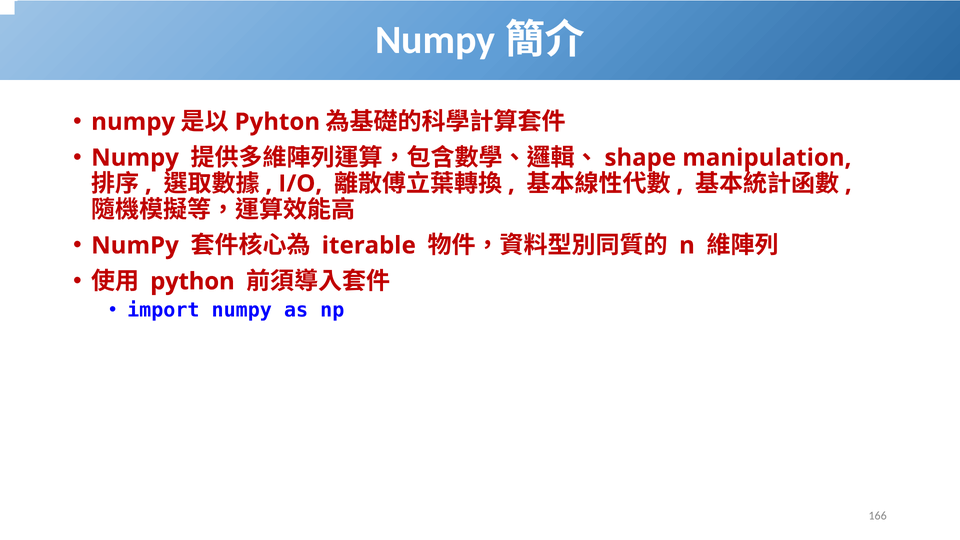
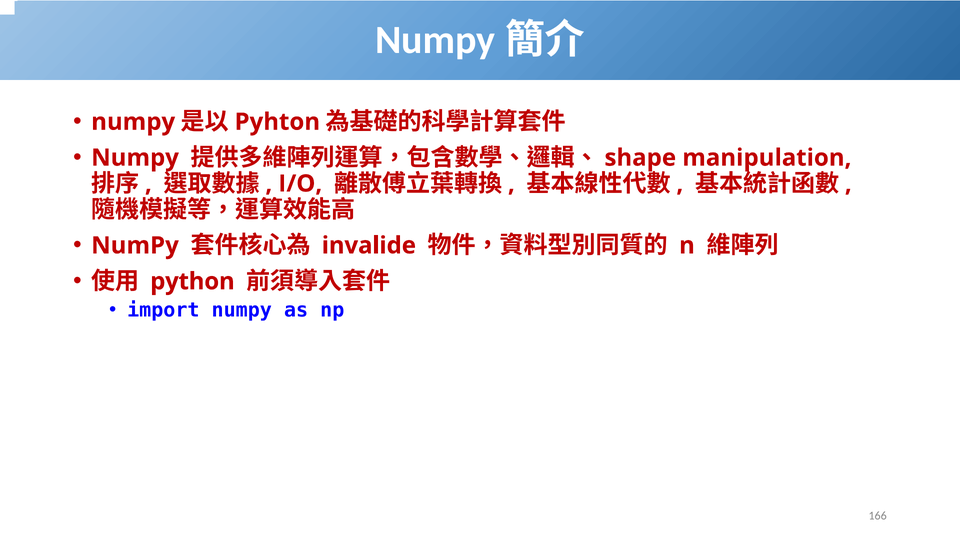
iterable: iterable -> invalide (369, 245)
